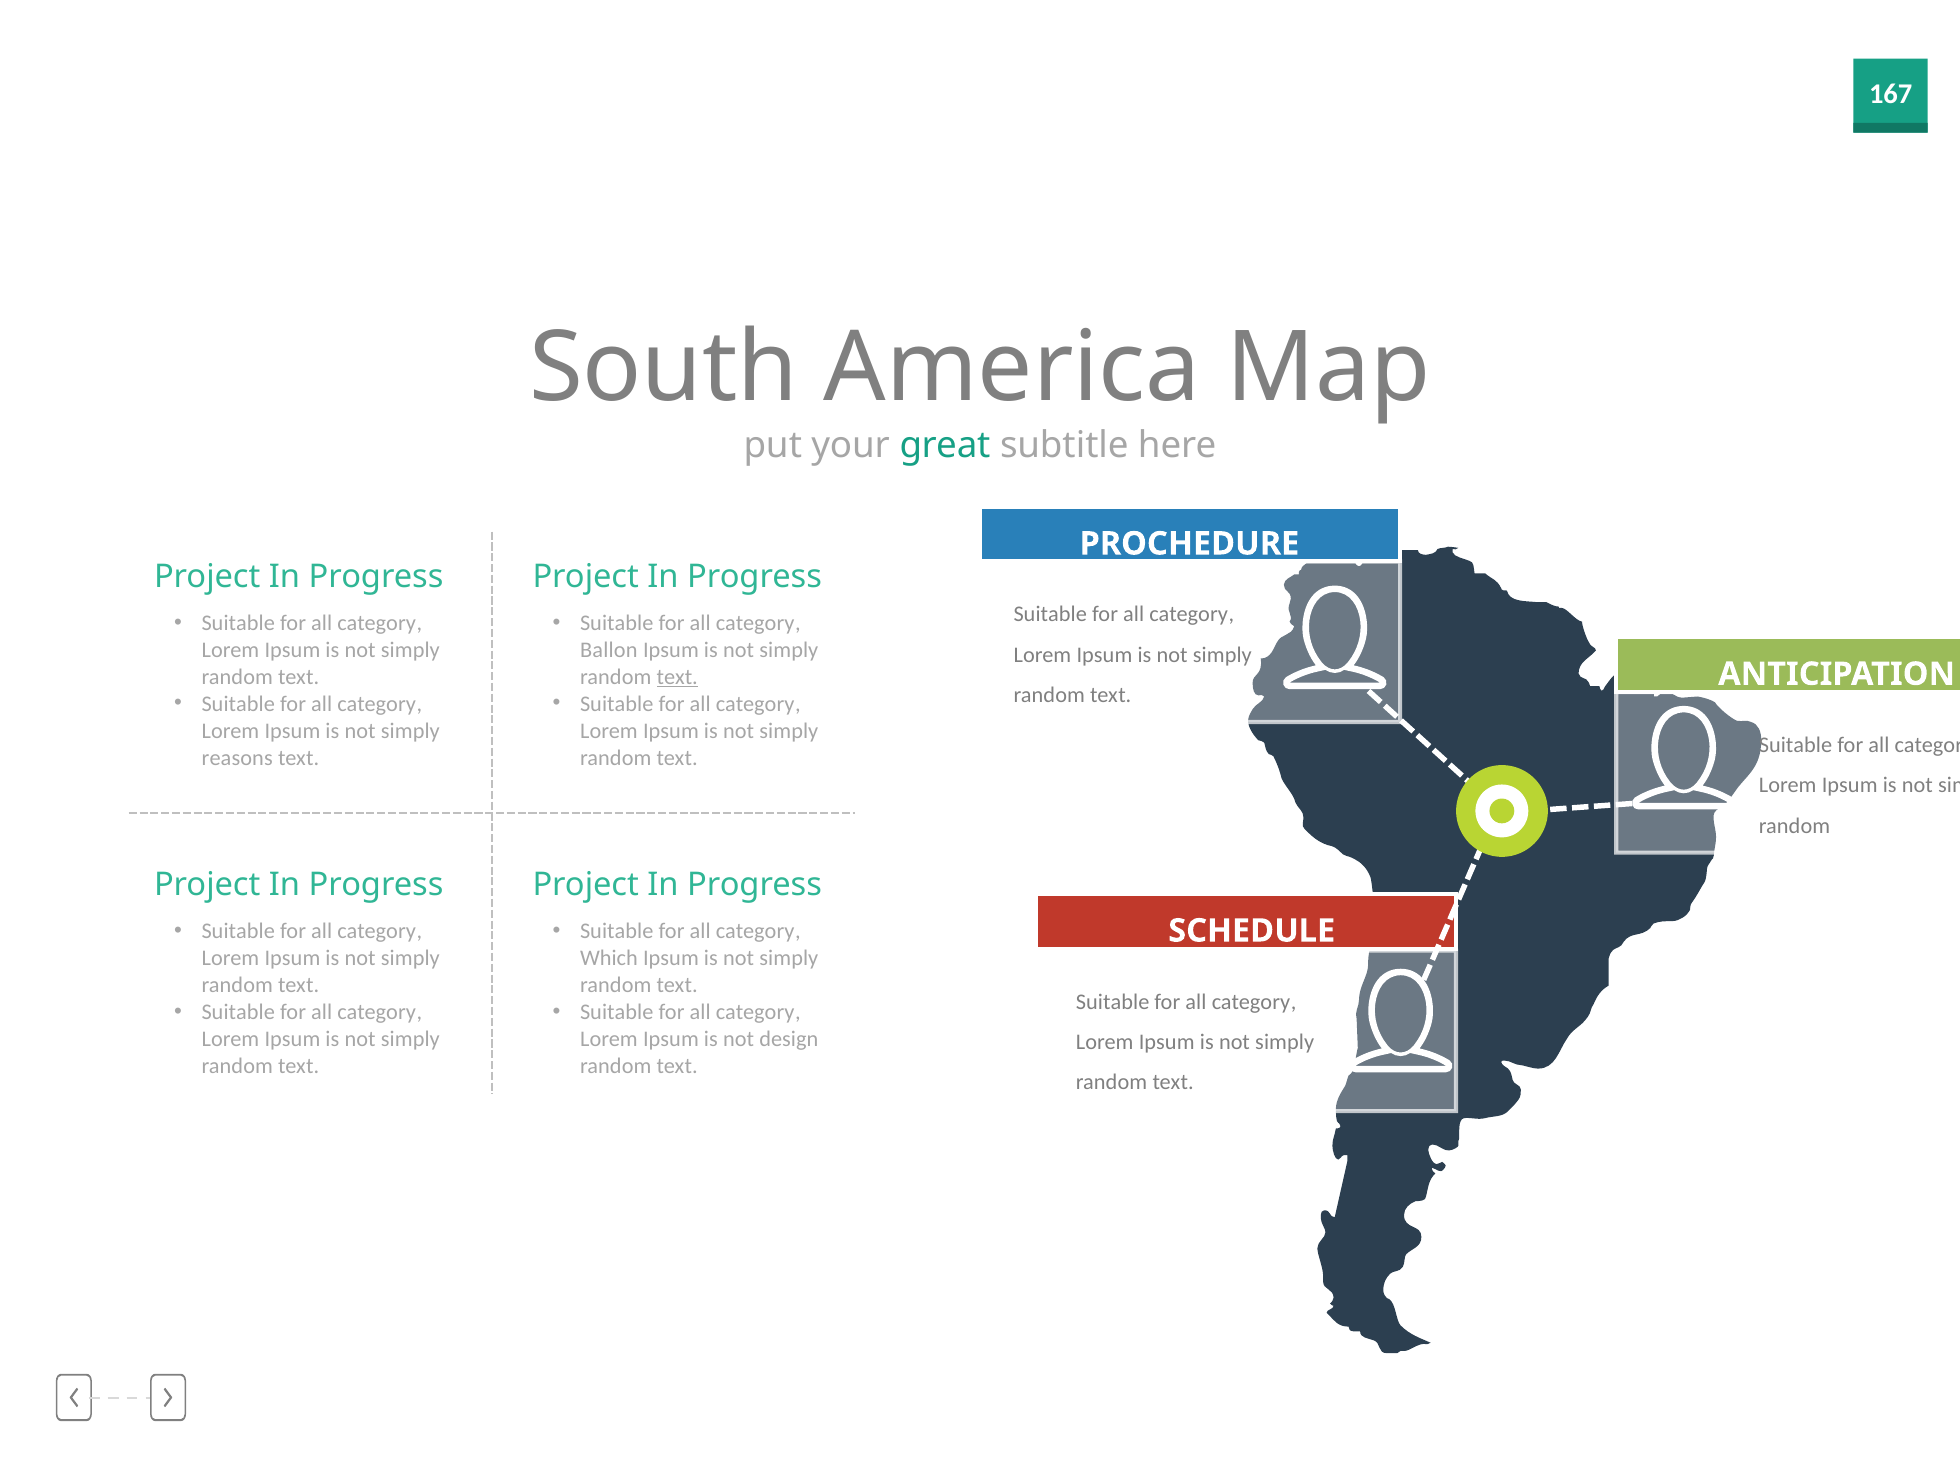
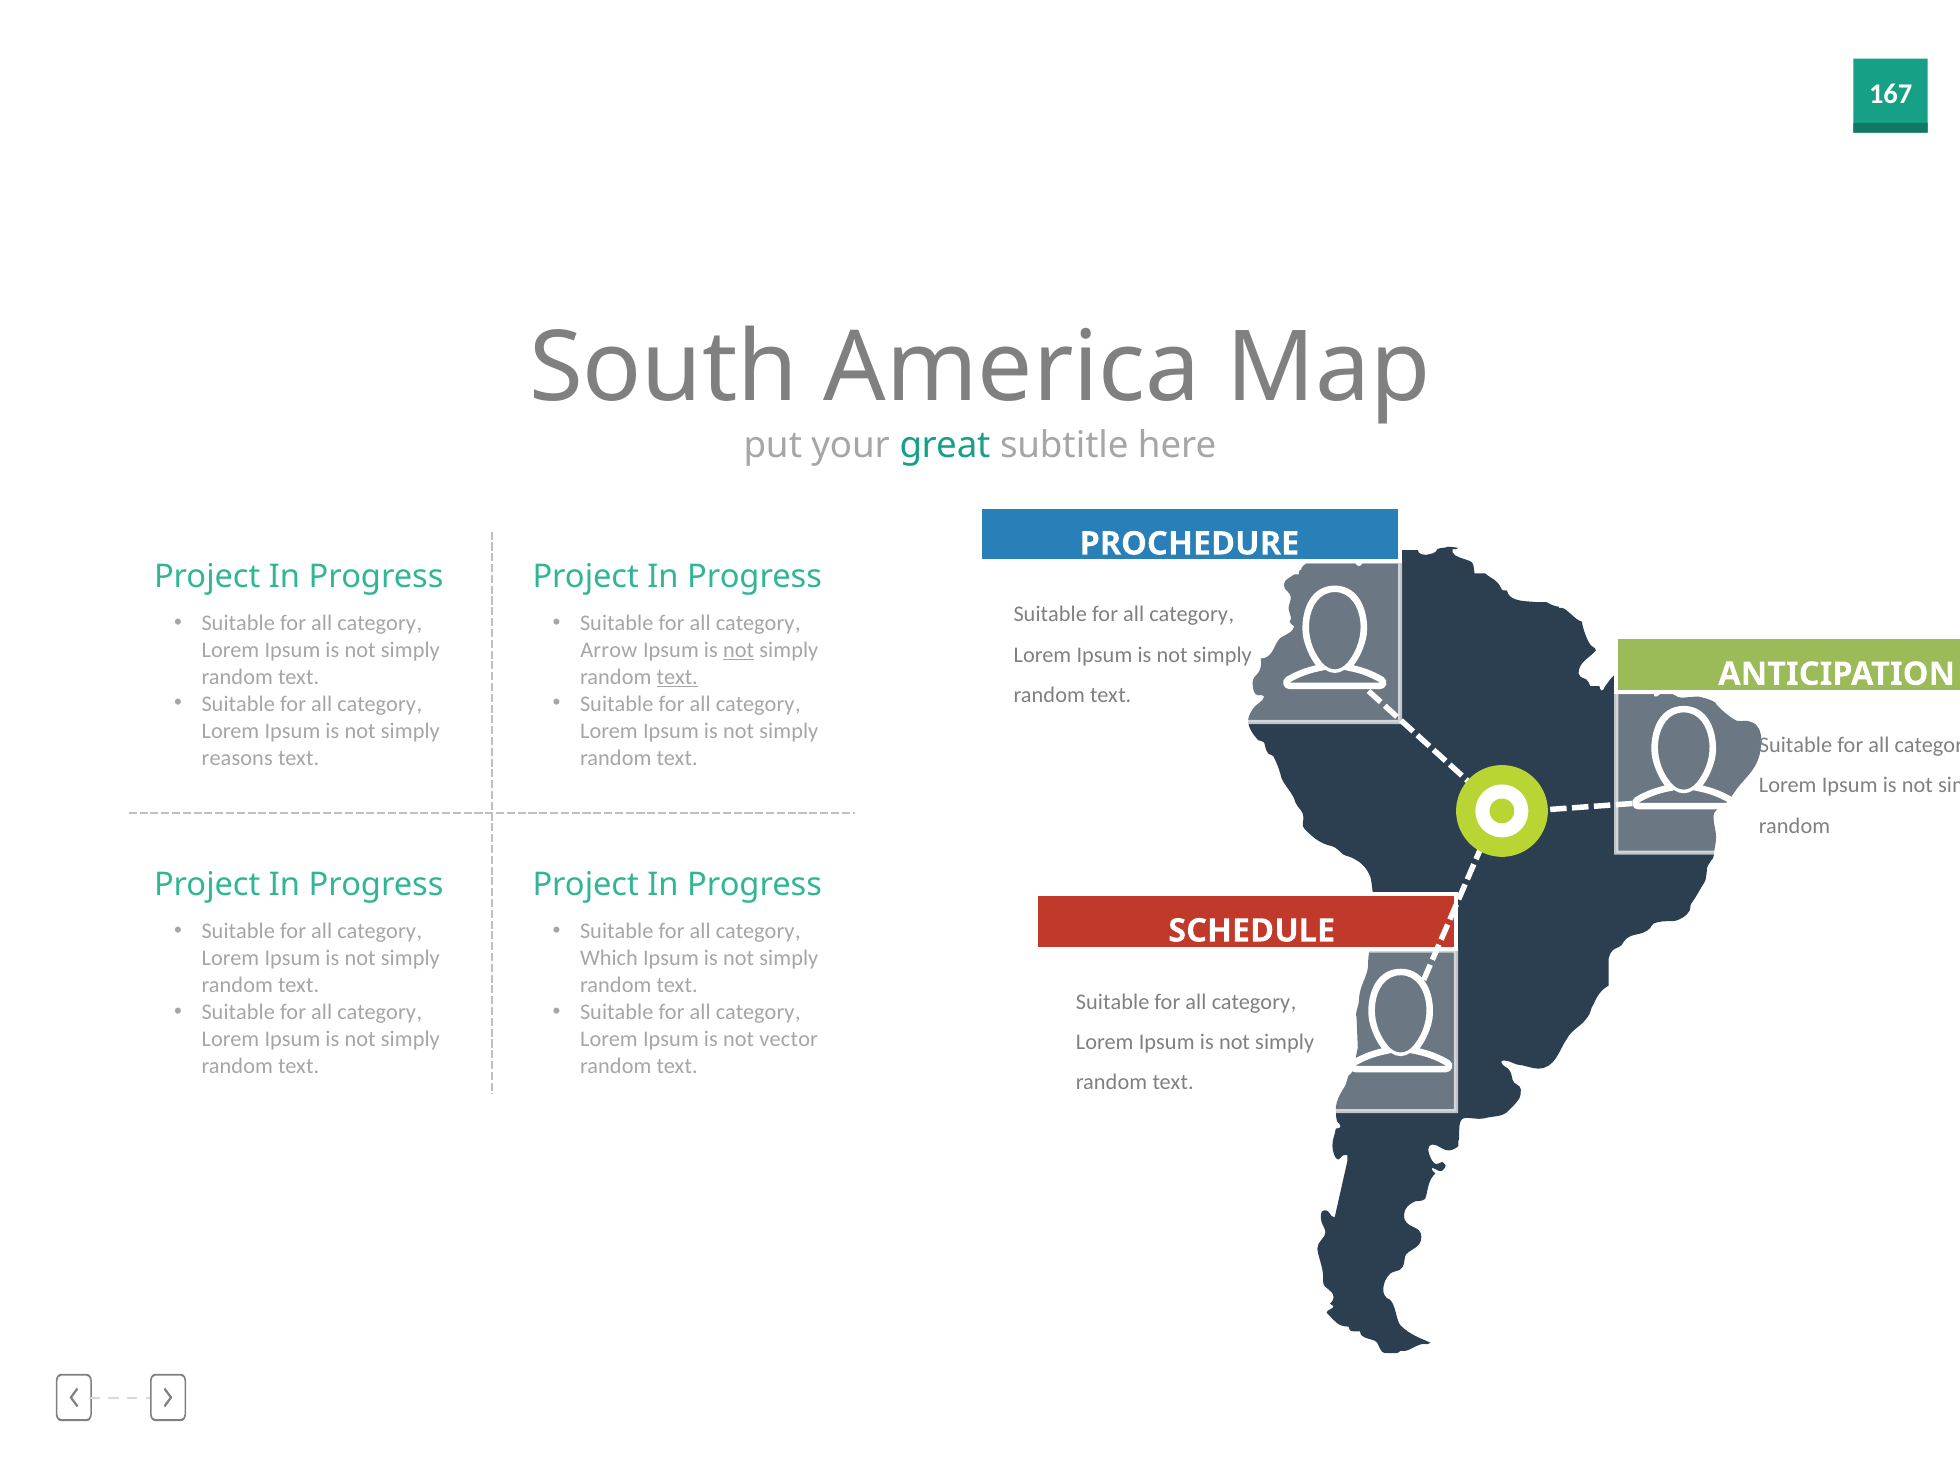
Ballon: Ballon -> Arrow (609, 650)
not underline: none -> present (739, 650)
design: design -> vector (789, 1039)
